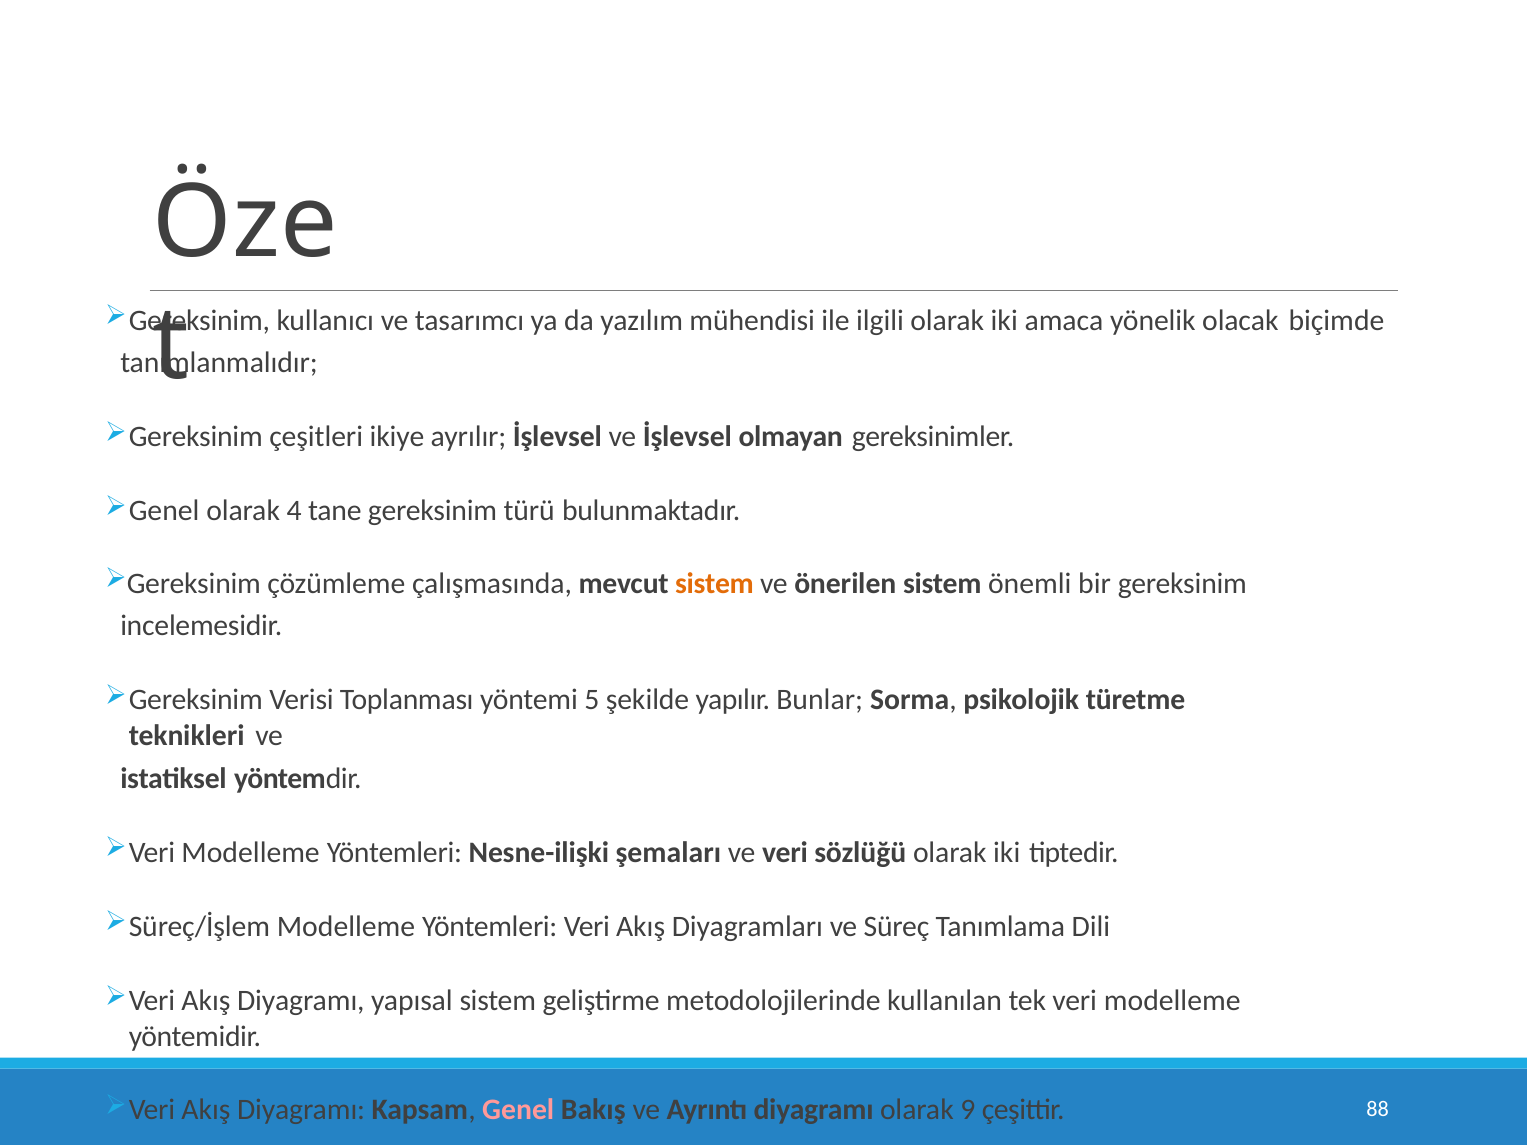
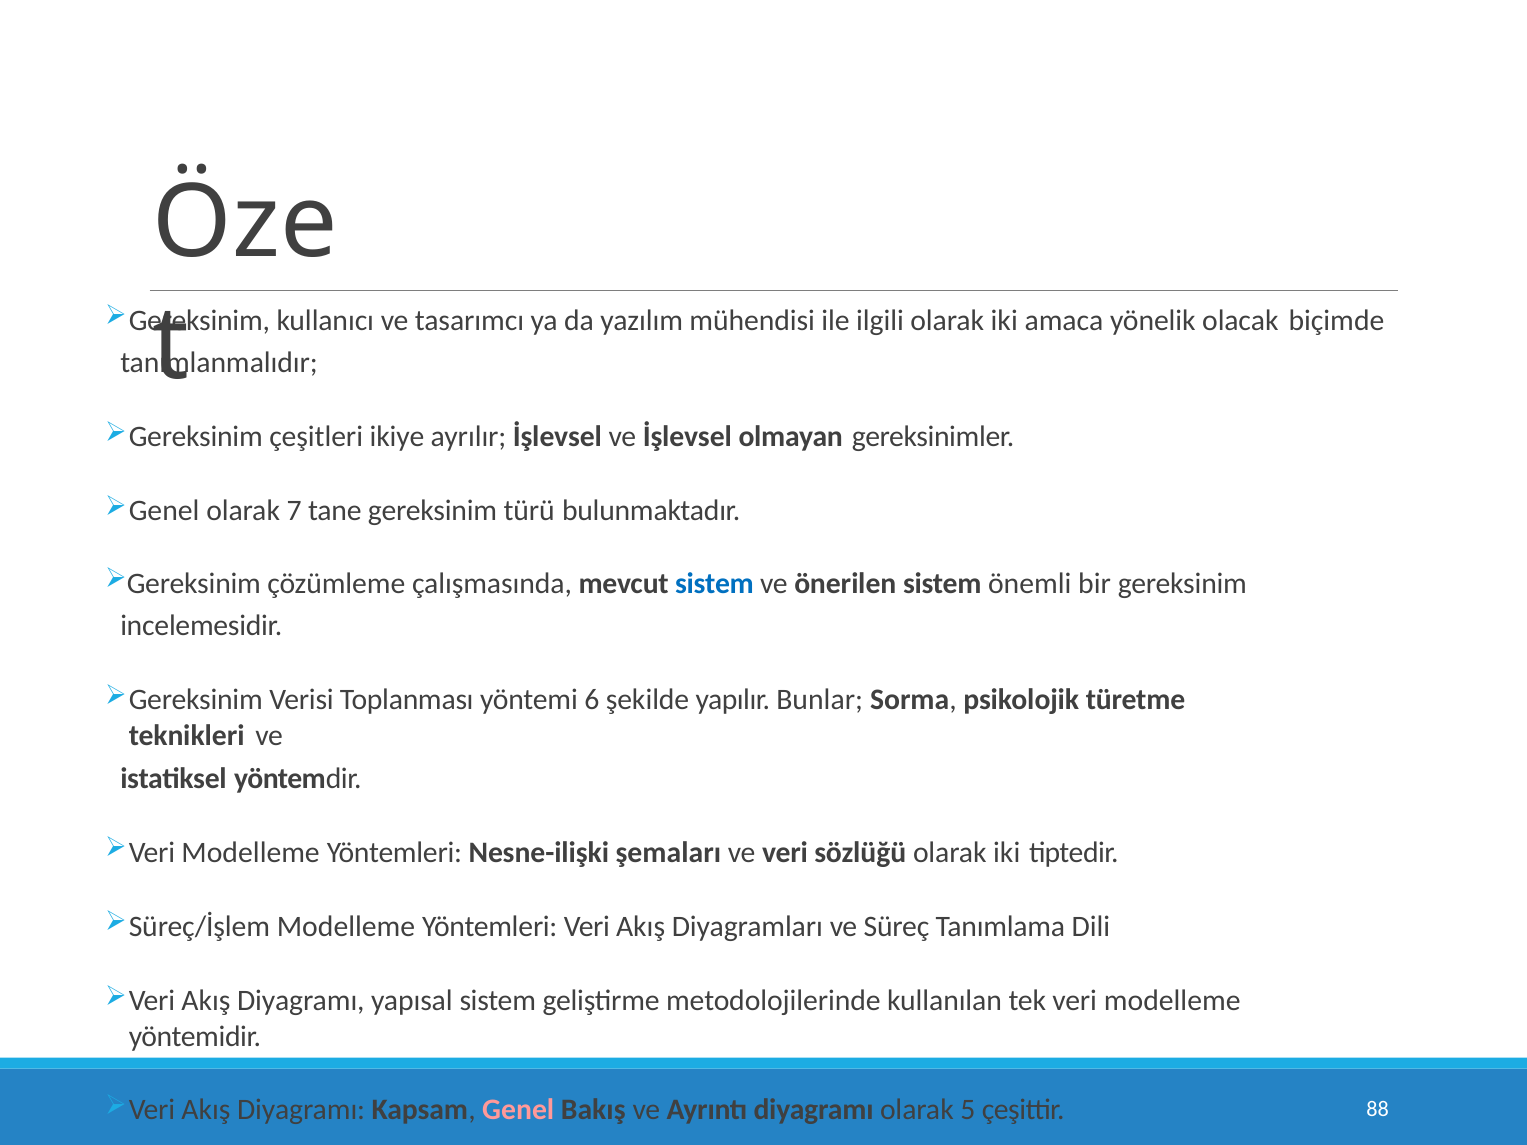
4: 4 -> 7 (294, 511)
sistem colour: orange -> blue (714, 583)
5: 5 -> 6 (592, 700)
9: 9 -> 5 (968, 1110)
